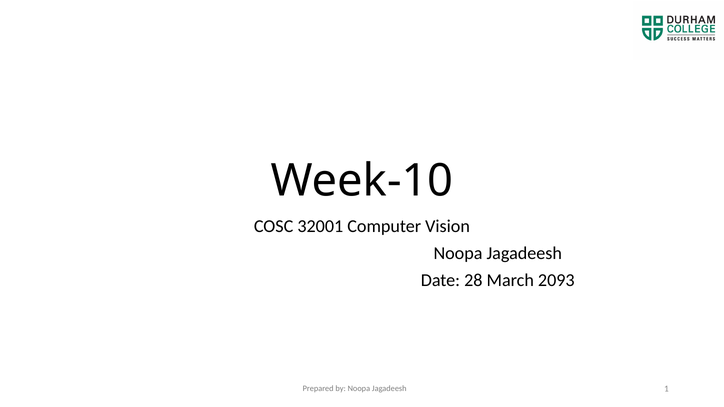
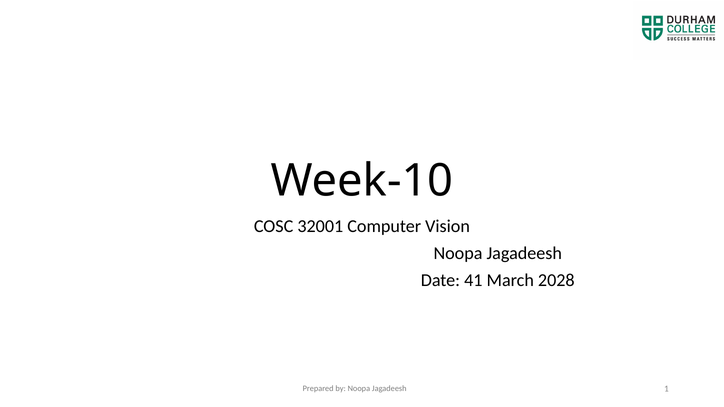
28: 28 -> 41 (473, 280)
2093: 2093 -> 2028 (556, 280)
